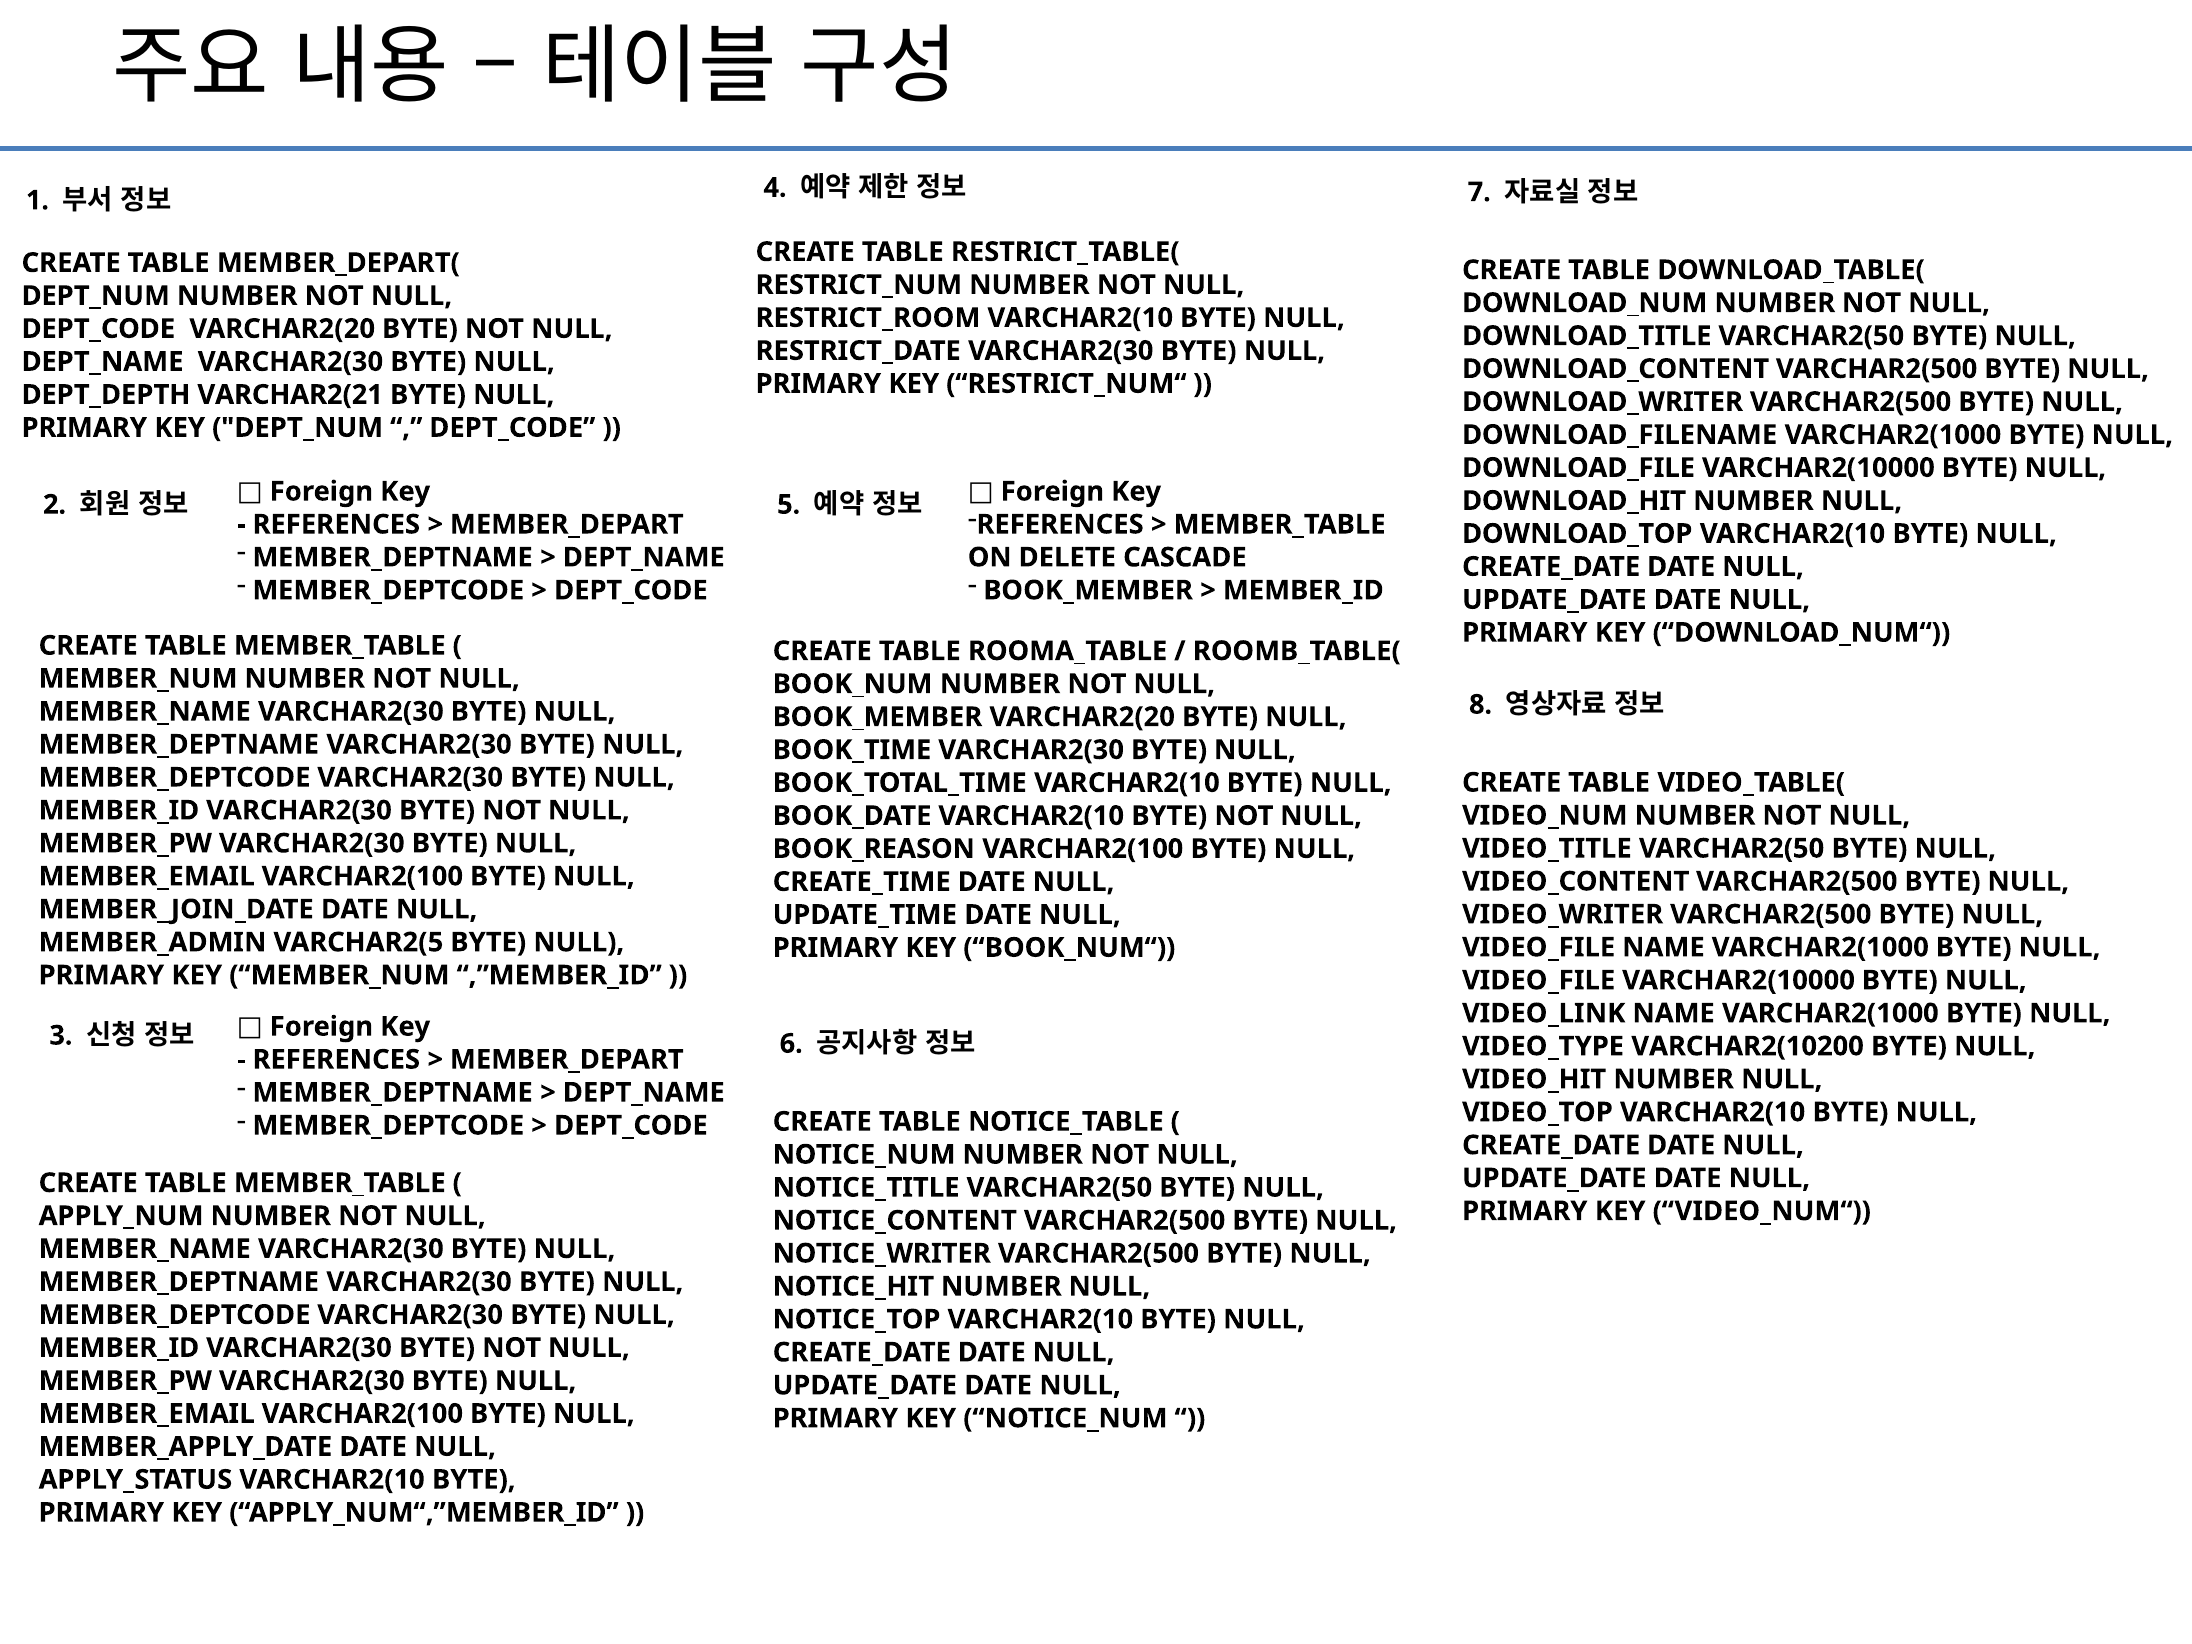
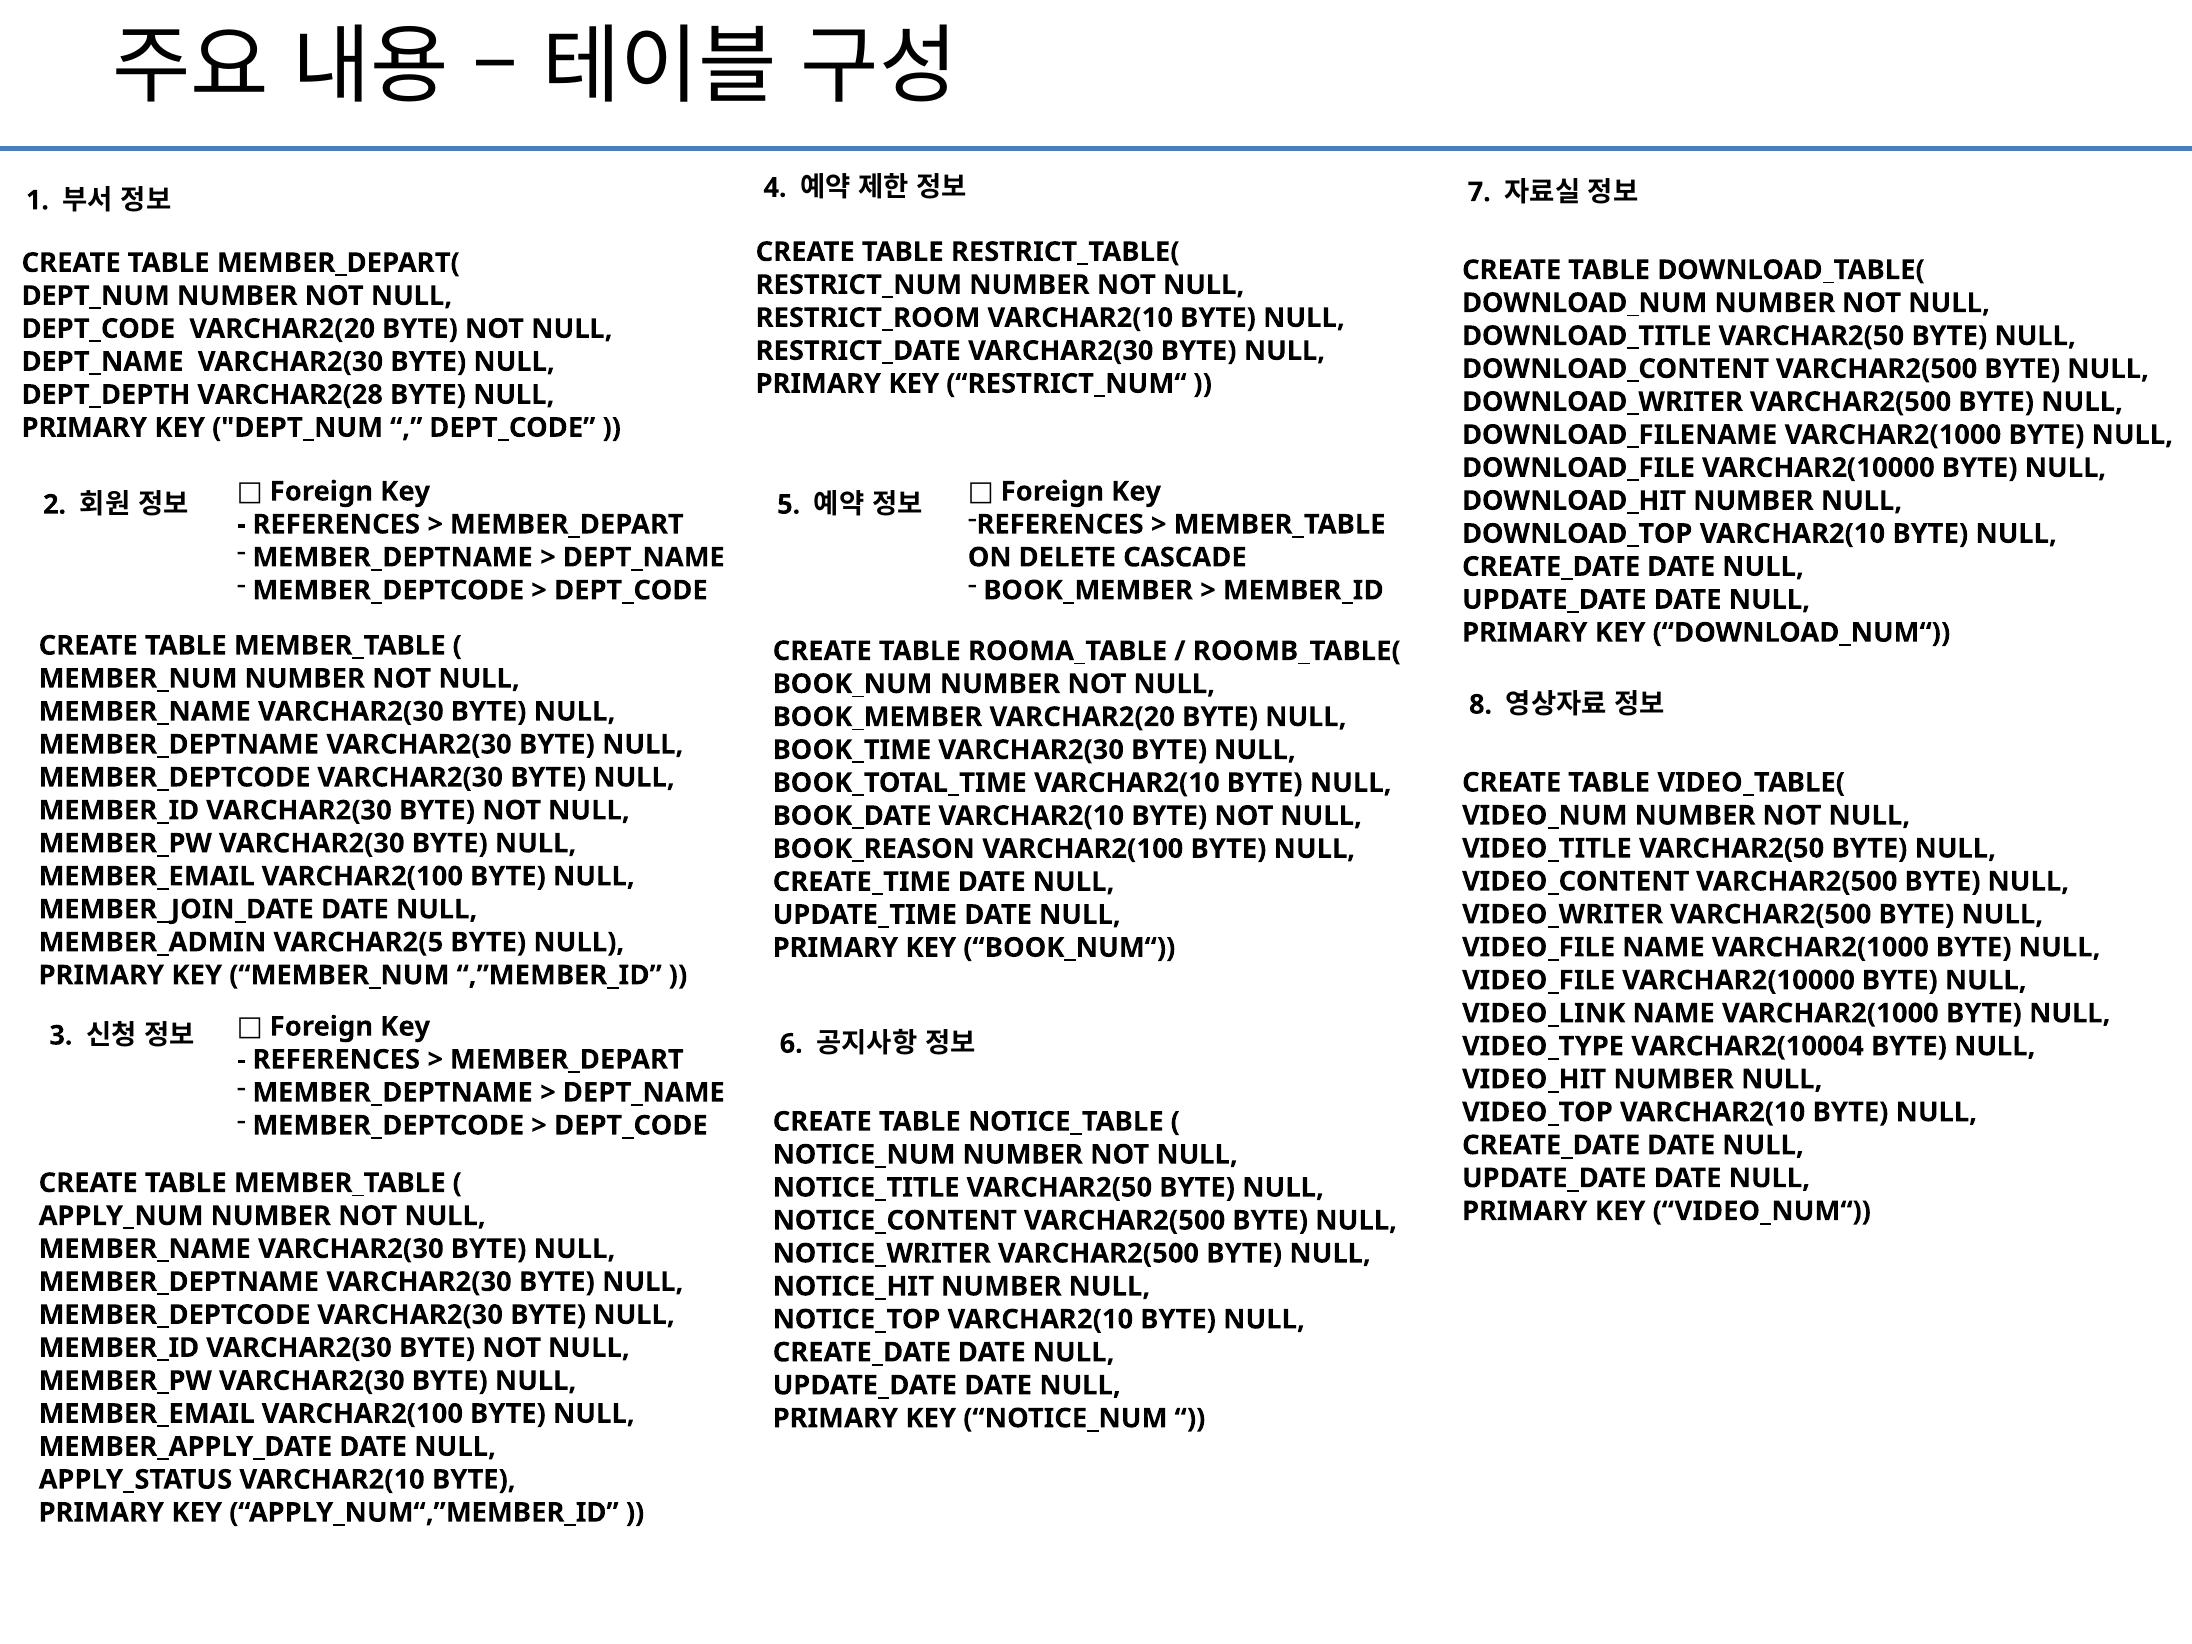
VARCHAR2(21: VARCHAR2(21 -> VARCHAR2(28 (290, 395)
VARCHAR2(10200: VARCHAR2(10200 -> VARCHAR2(10004 (1748, 1046)
